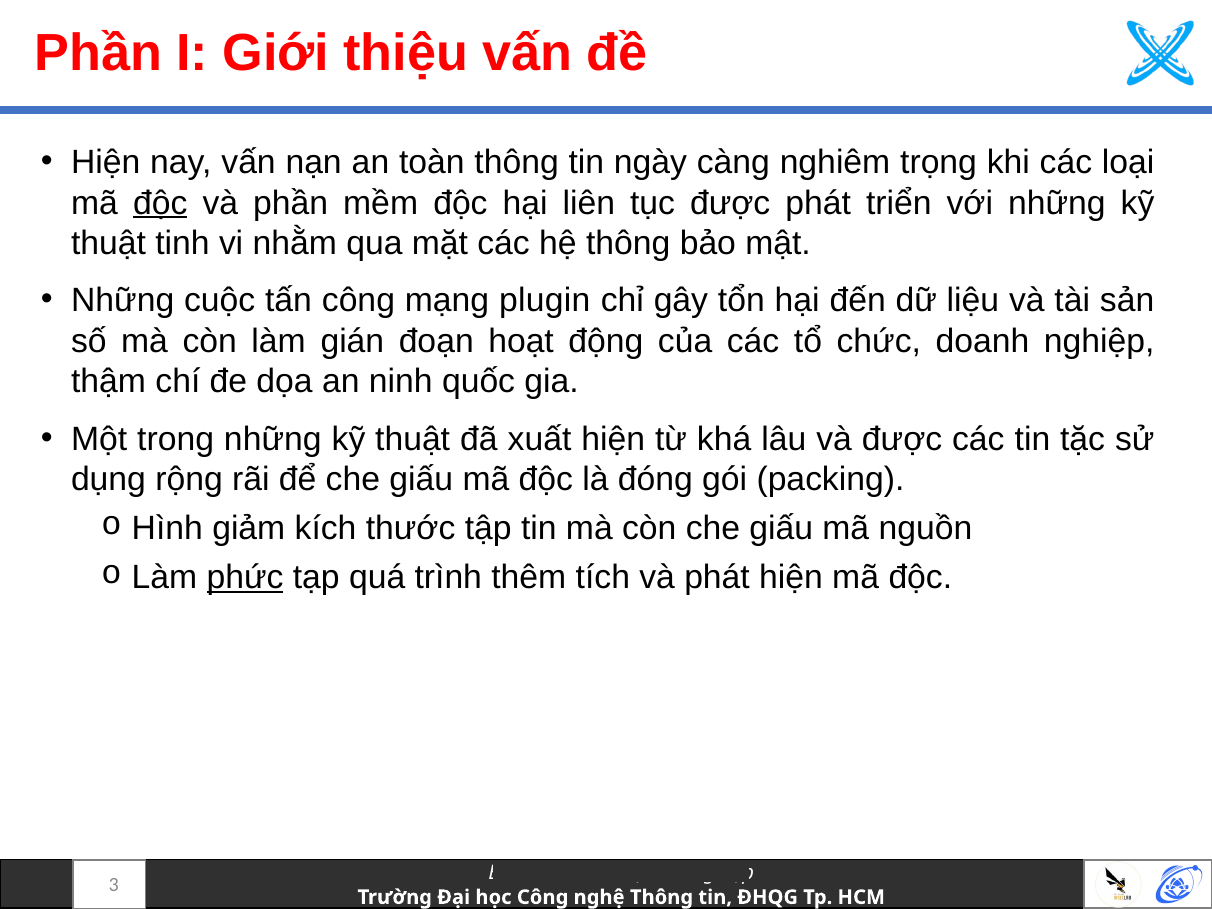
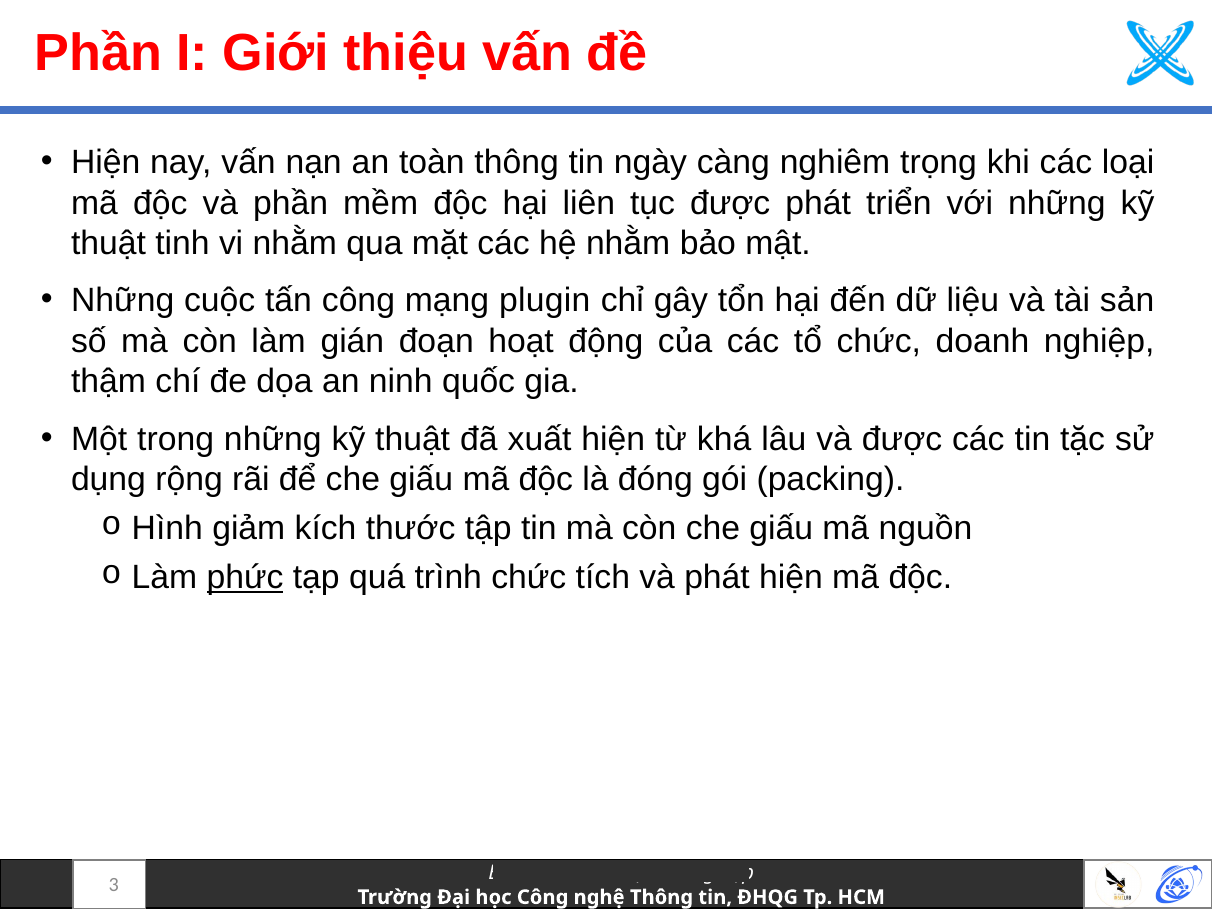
độc underline: present -> none (160, 203)
hệ thông: thông -> nhằm (628, 243)
trình thêm: thêm -> chức (529, 577)
